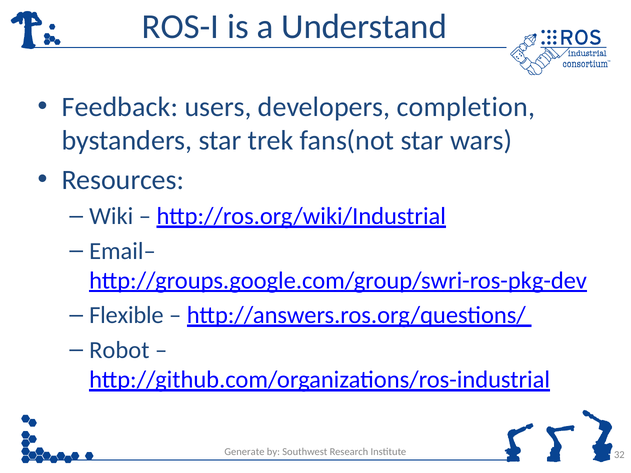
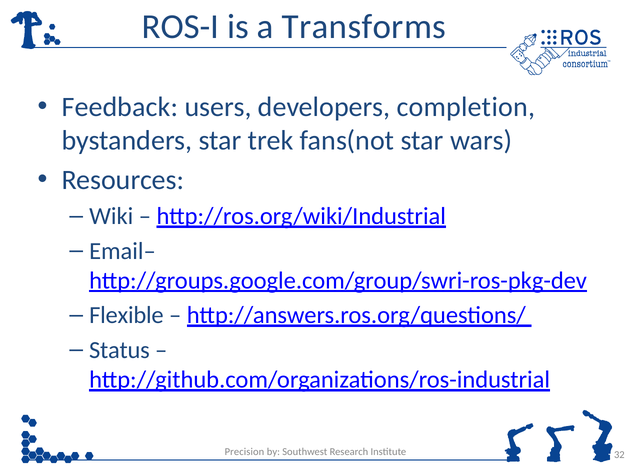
Understand: Understand -> Transforms (364, 27)
Robot: Robot -> Status (119, 350)
Generate: Generate -> Precision (244, 452)
